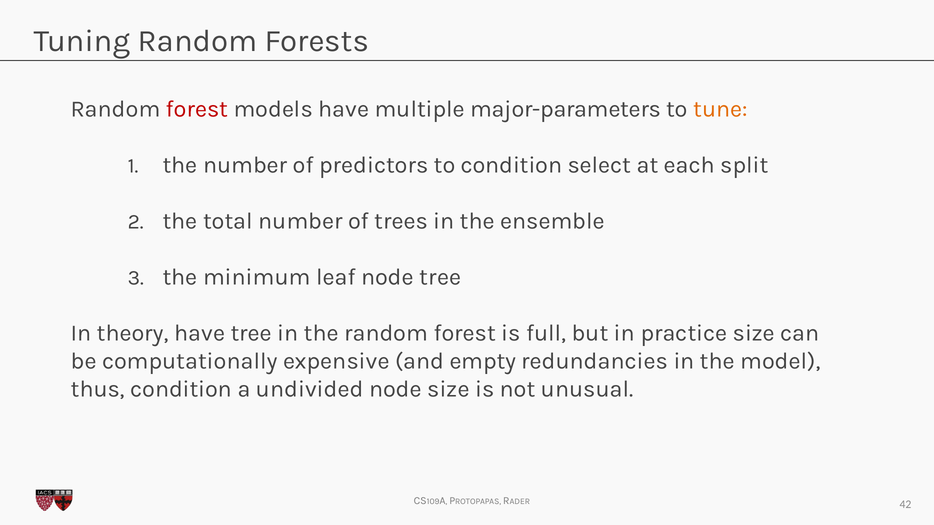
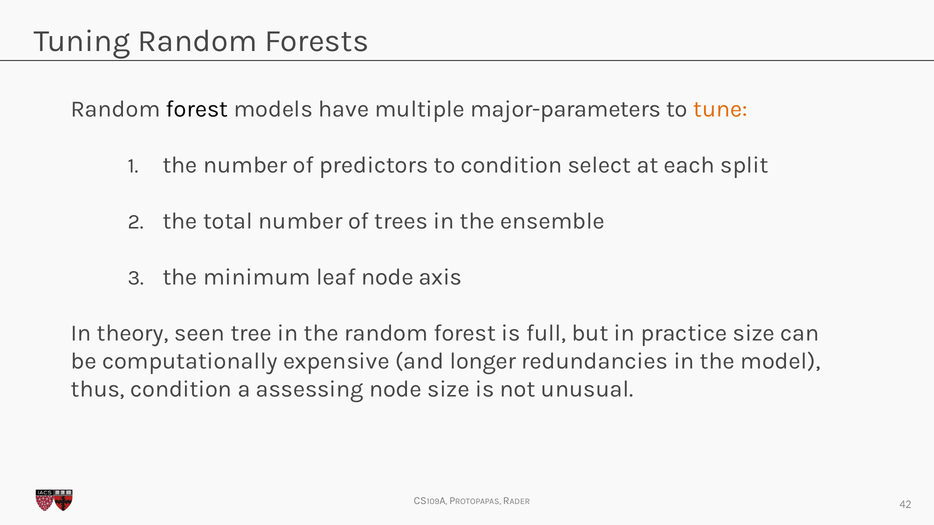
forest colour: red -> black (197, 109)
node tree: tree -> axis (441, 277)
theory have: have -> seen (200, 333)
empty: empty -> longer (483, 362)
undivided: undivided -> assessing (310, 390)
